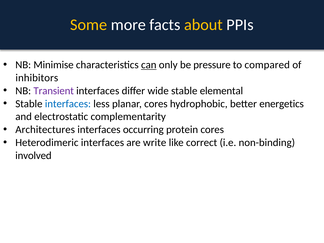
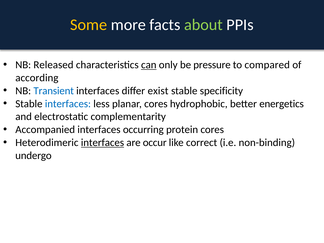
about colour: yellow -> light green (203, 25)
Minimise: Minimise -> Released (53, 65)
inhibitors: inhibitors -> according (37, 78)
Transient colour: purple -> blue (54, 91)
wide: wide -> exist (158, 91)
elemental: elemental -> specificity (221, 91)
Architectures: Architectures -> Accompanied (45, 130)
interfaces underline: none -> present (102, 143)
write: write -> occur (155, 143)
involved: involved -> undergo (33, 156)
